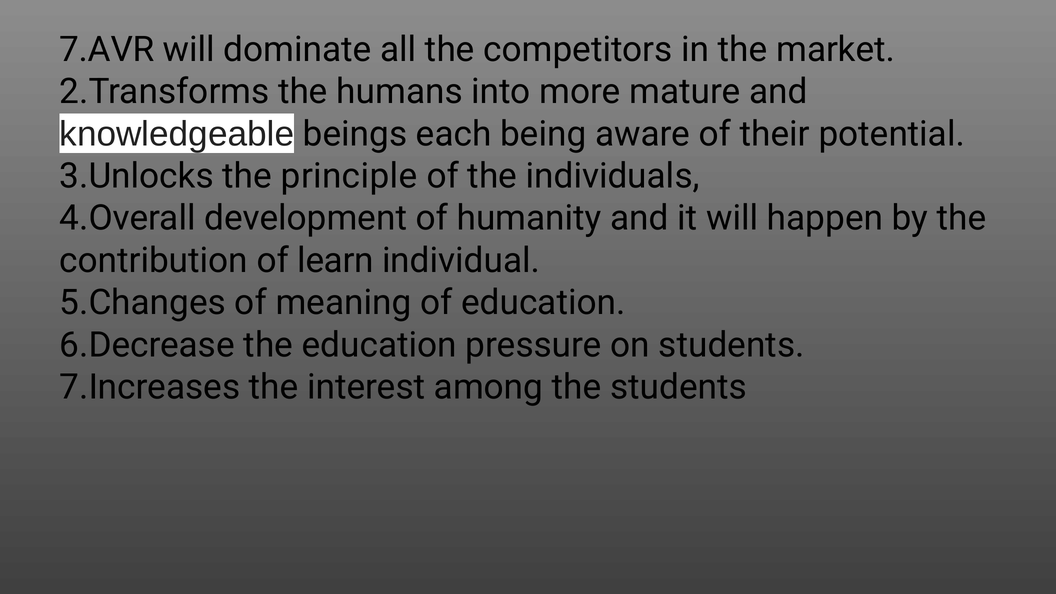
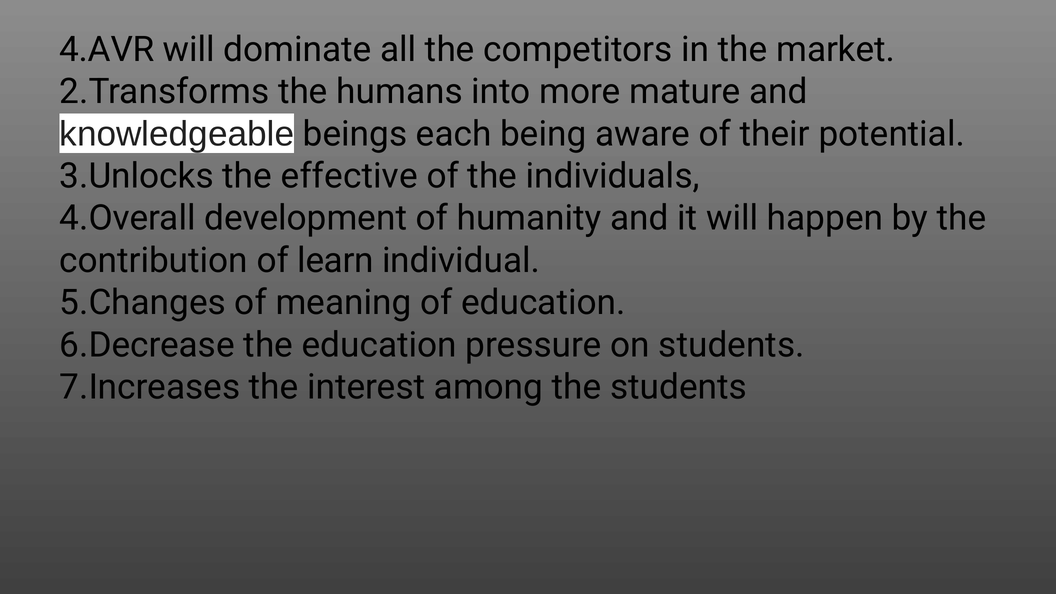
7.AVR: 7.AVR -> 4.AVR (107, 49)
principle: principle -> effective (349, 176)
